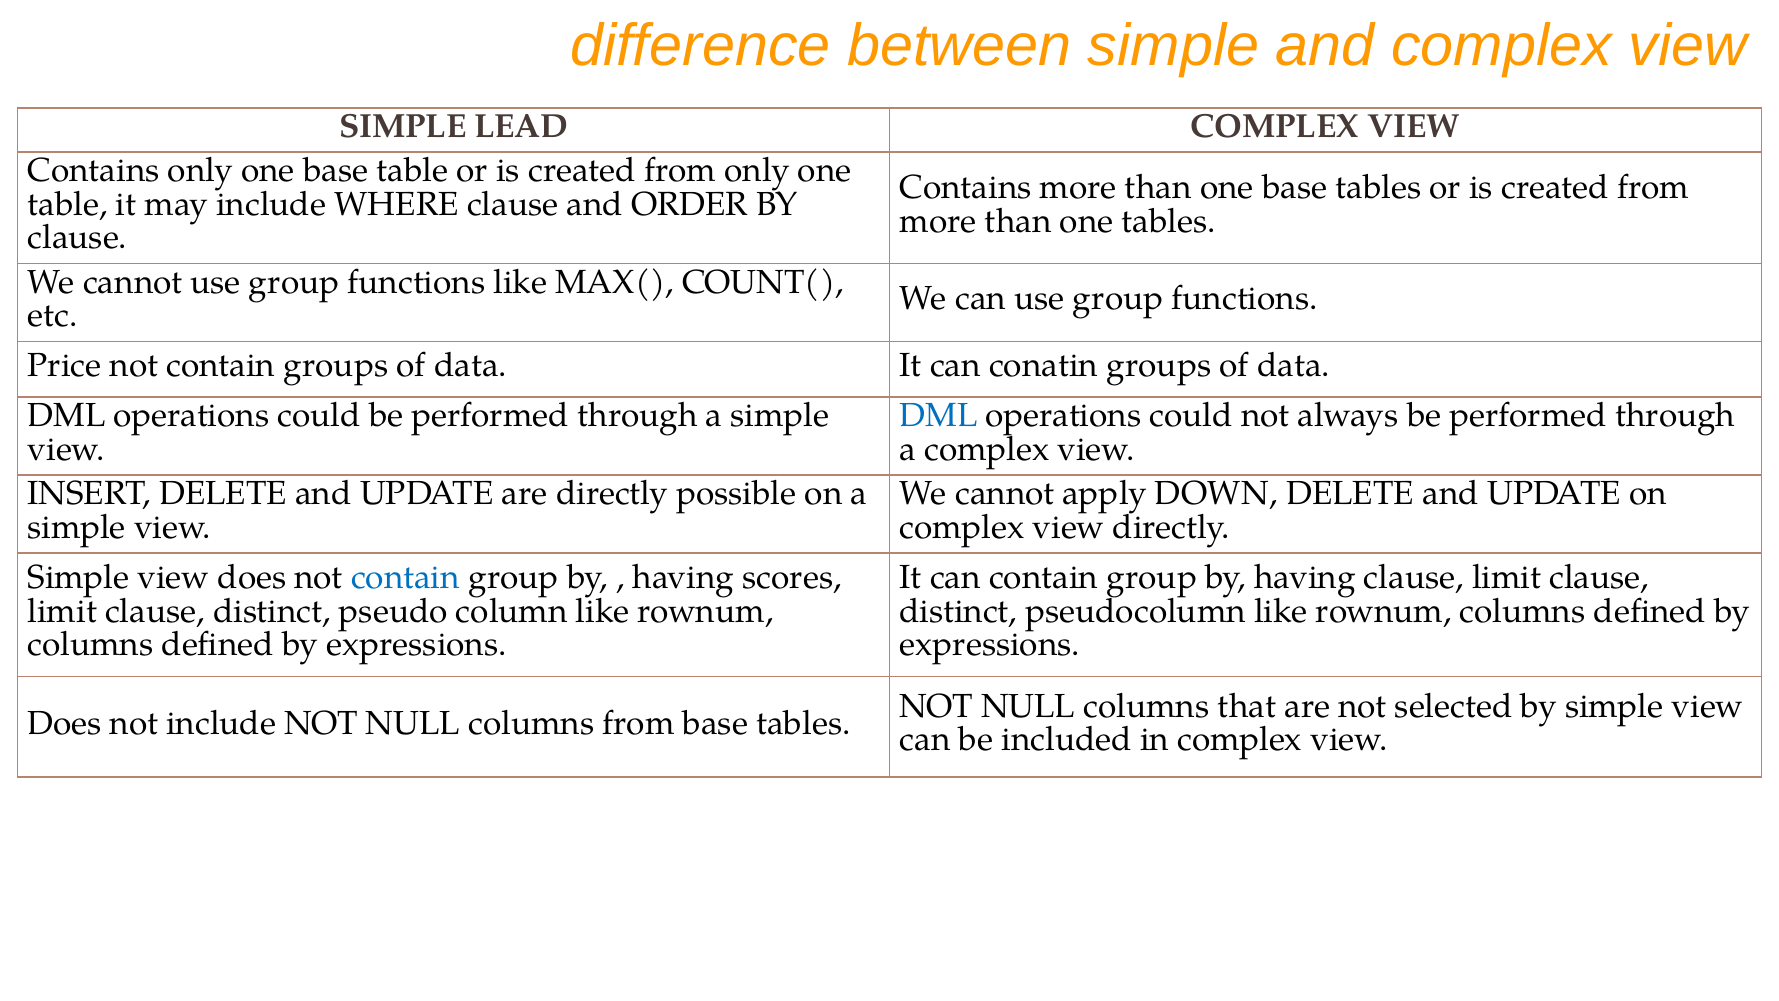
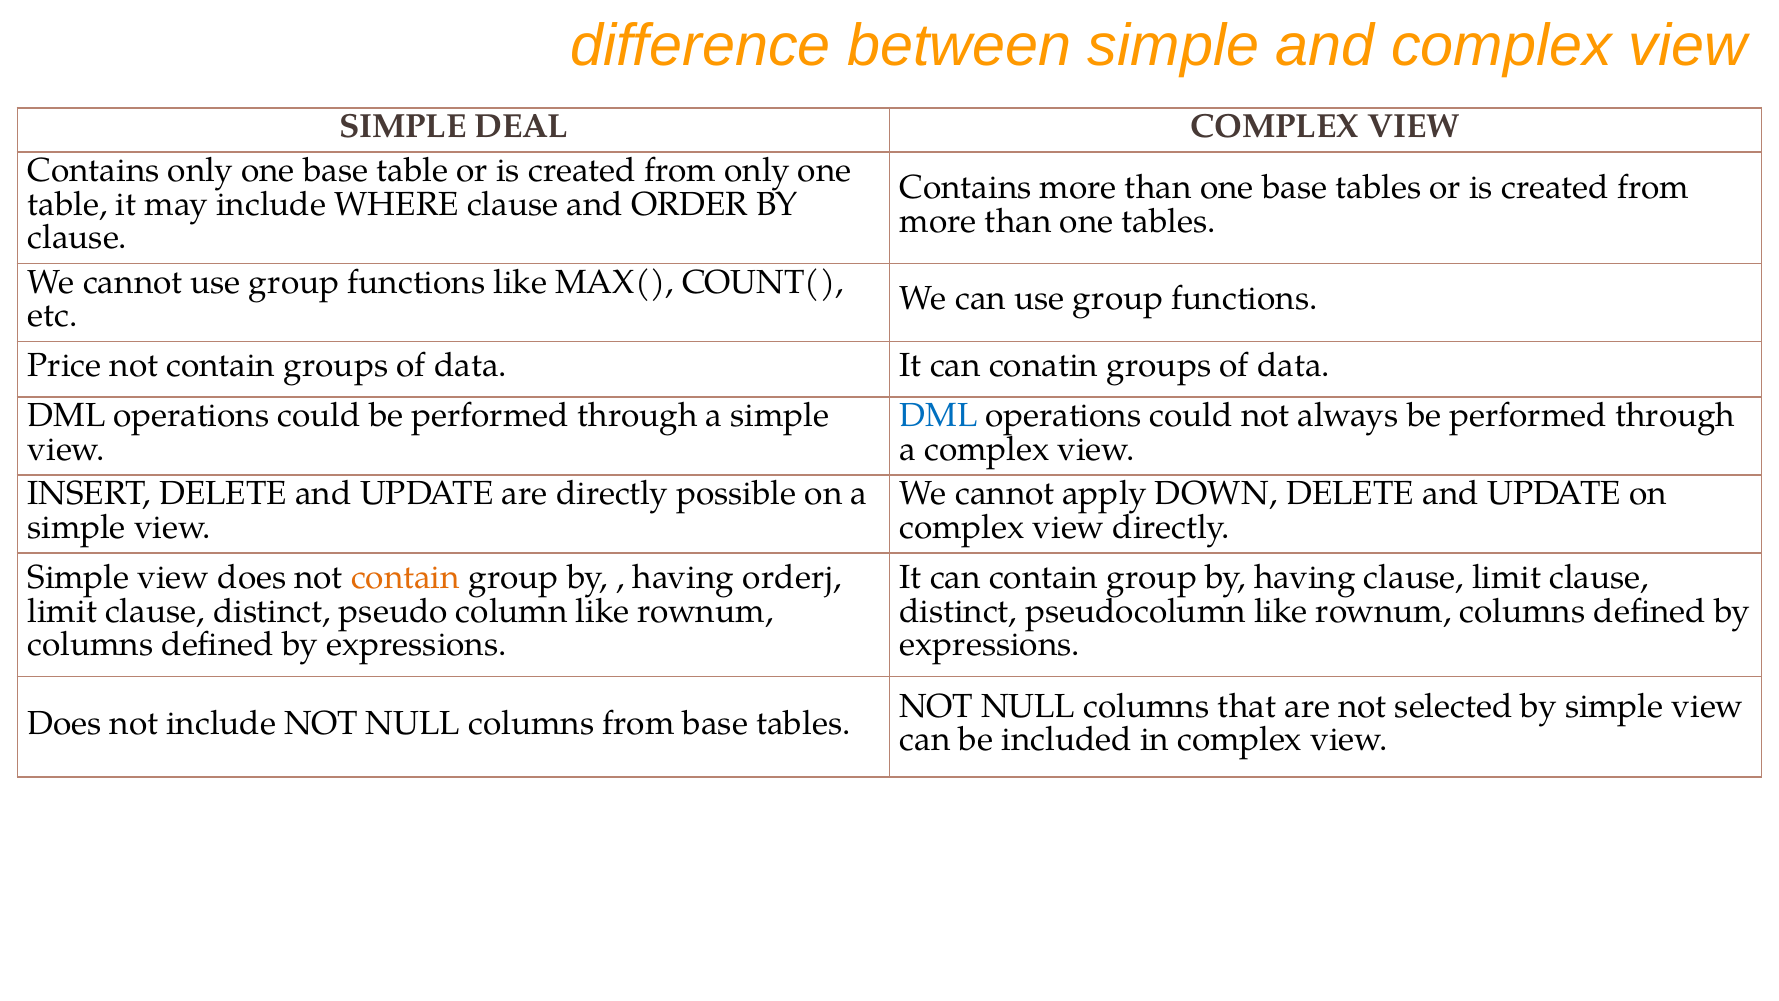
LEAD: LEAD -> DEAL (522, 127)
contain colour: blue -> orange (405, 577)
scores: scores -> orderj (792, 577)
